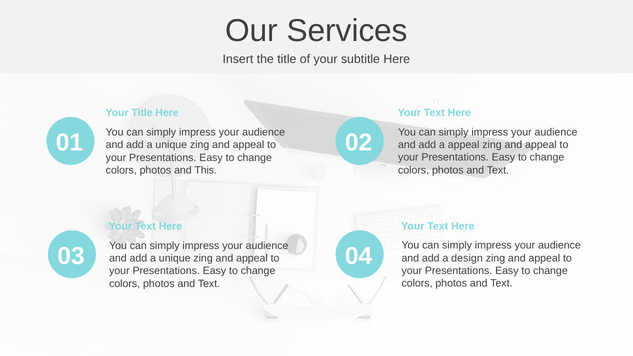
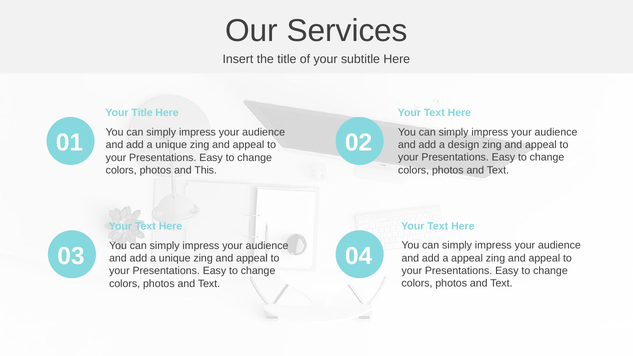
a appeal: appeal -> design (464, 145)
a design: design -> appeal (467, 258)
